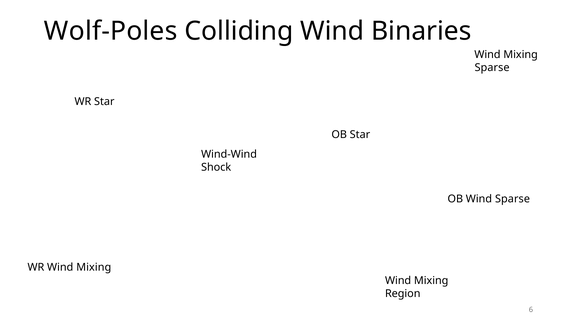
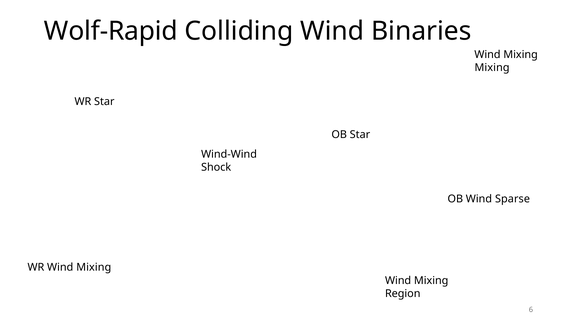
Wolf-Poles: Wolf-Poles -> Wolf-Rapid (111, 31)
Sparse: Sparse -> Mixing (492, 68)
